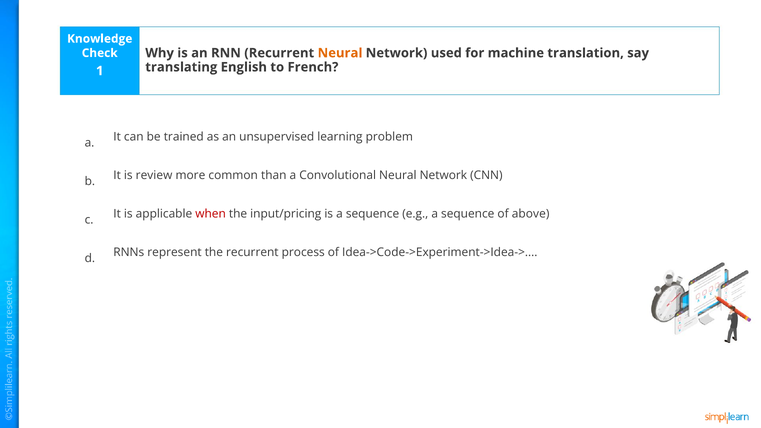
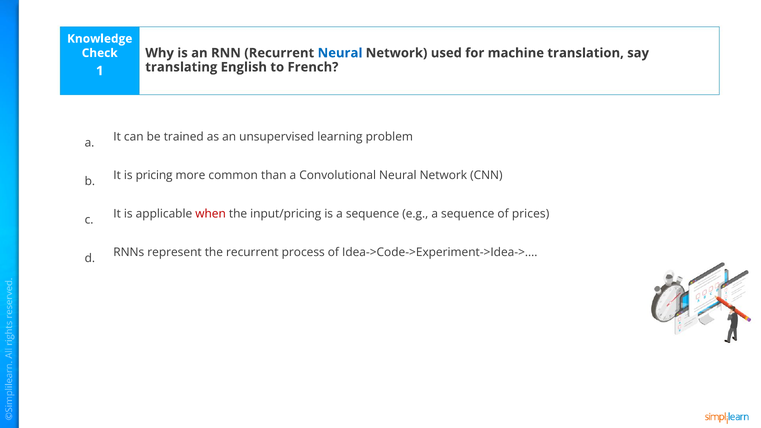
Neural colour: orange -> blue (340, 53)
review: review -> pricing (154, 175)
above: above -> prices (531, 214)
